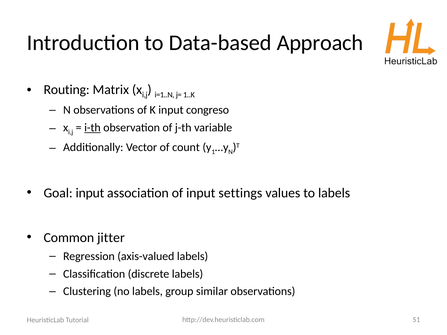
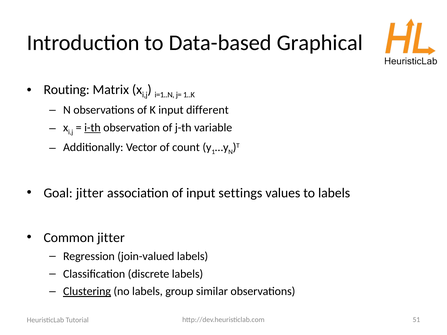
Approach: Approach -> Graphical (320, 43)
congreso: congreso -> different (207, 110)
Goal input: input -> jitter (90, 193)
axis-valued: axis-valued -> join-valued (146, 256)
Clustering underline: none -> present (87, 292)
